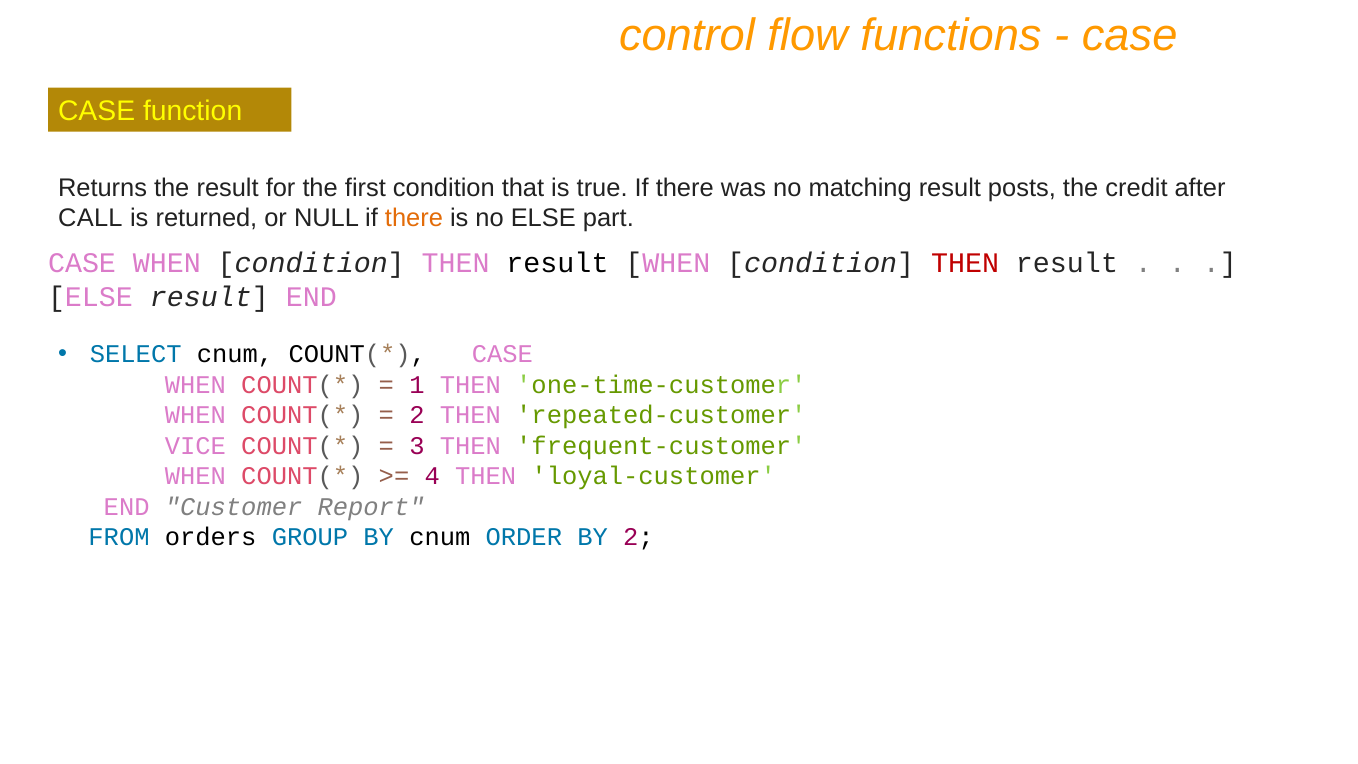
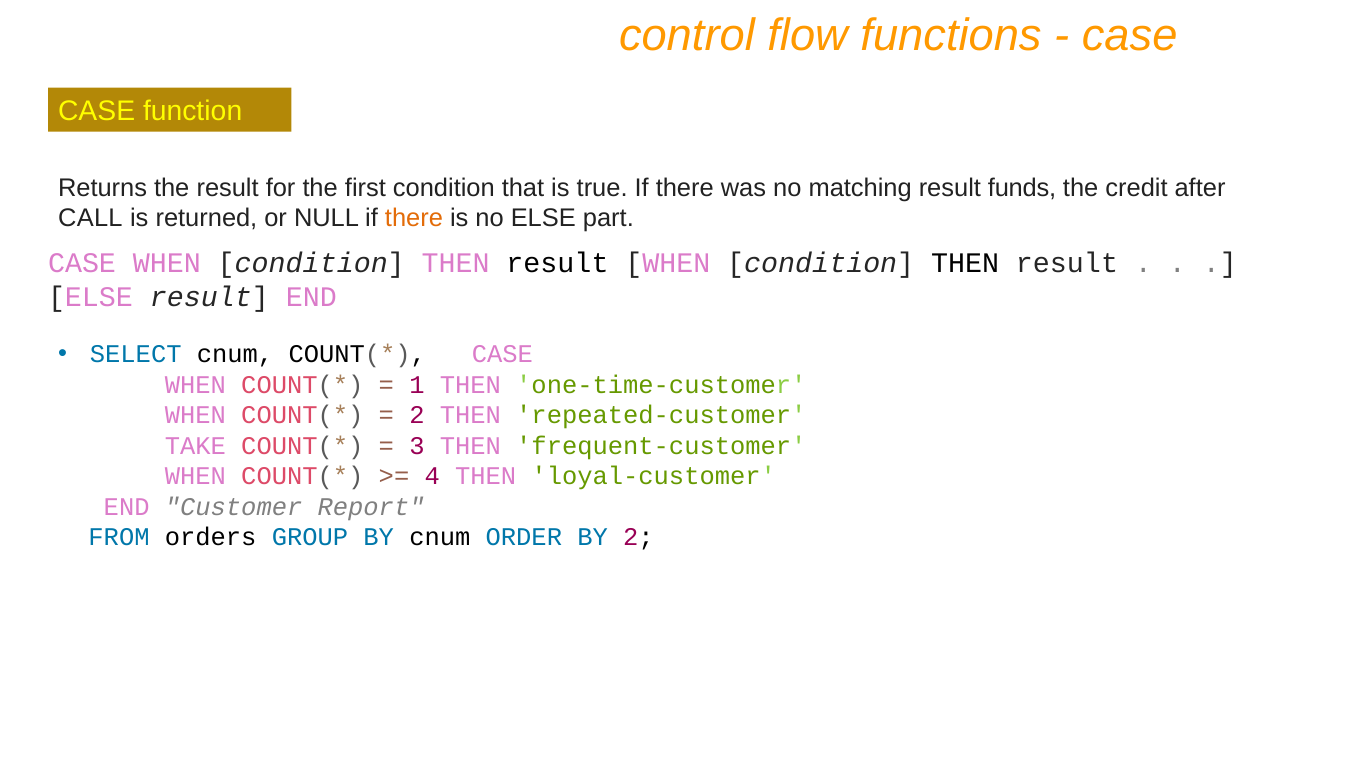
posts: posts -> funds (1022, 188)
THEN colour: red -> black (965, 263)
VICE: VICE -> TAKE (195, 446)
